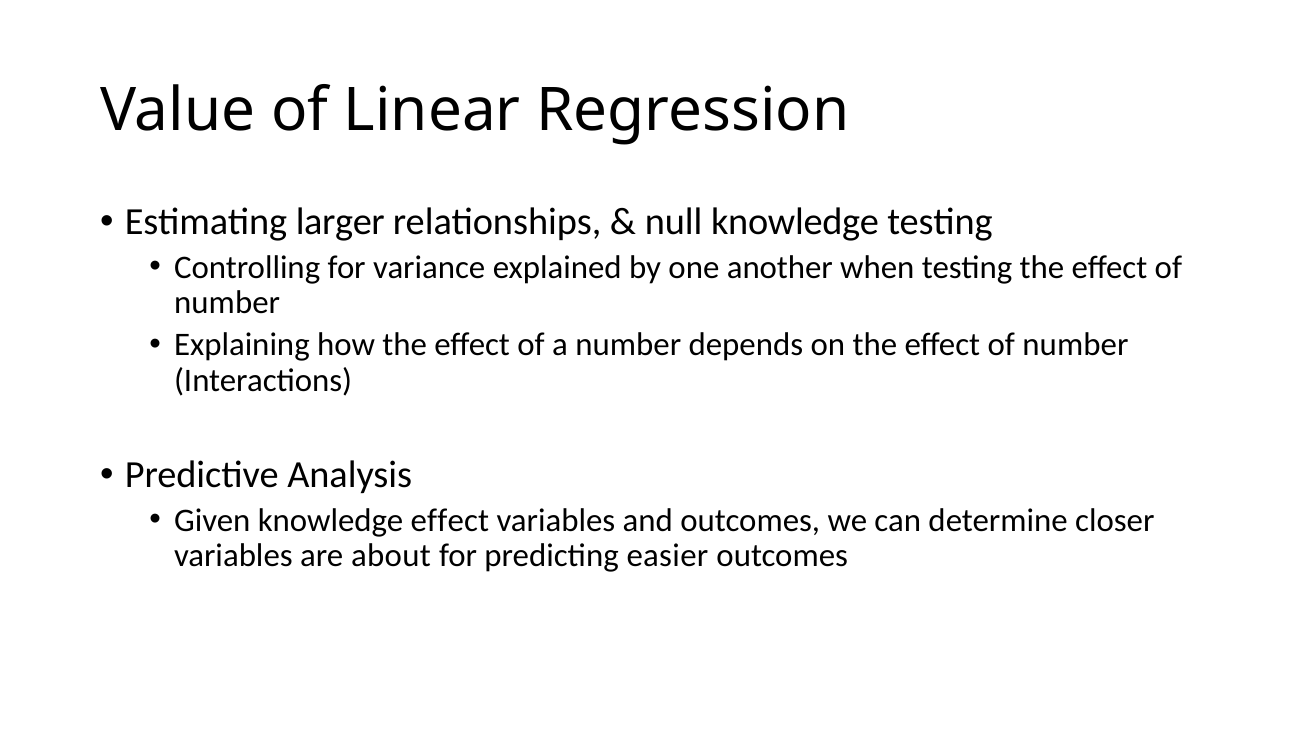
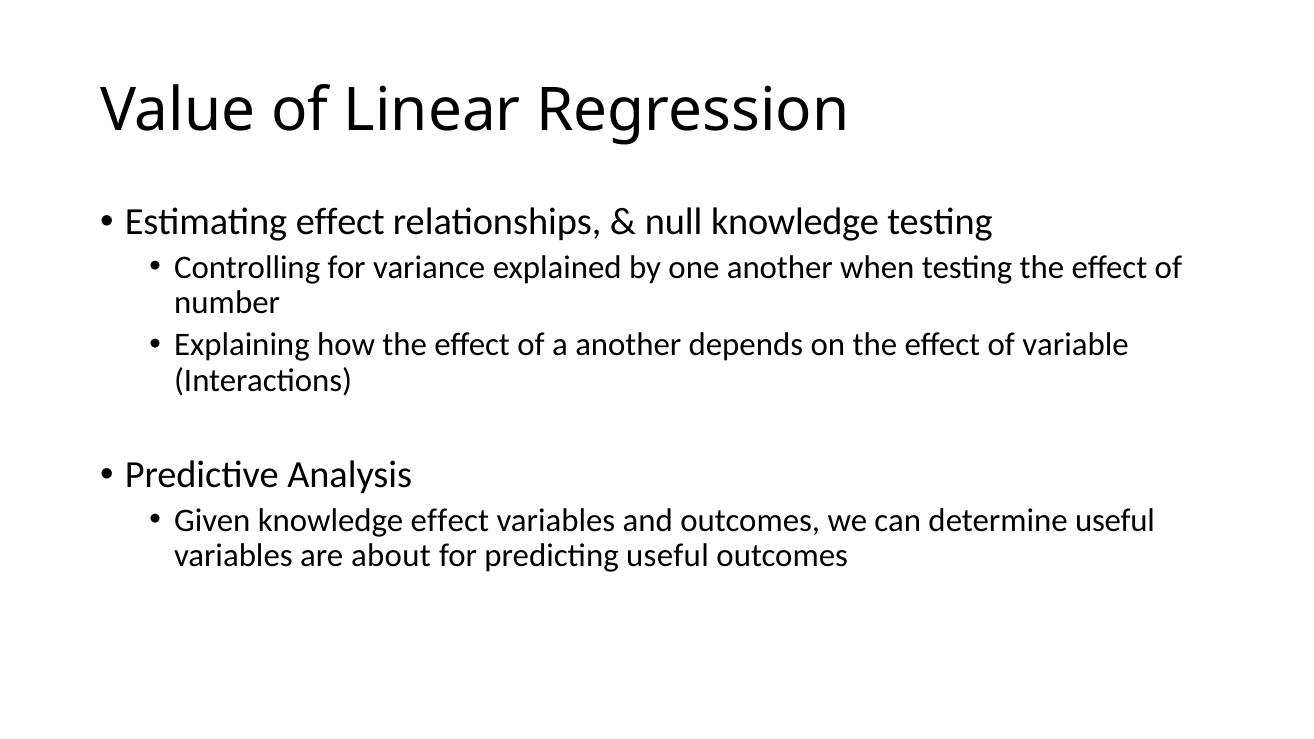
Estimating larger: larger -> effect (340, 222)
a number: number -> another (628, 345)
number: number -> variable (1075, 345)
determine closer: closer -> useful (1115, 520)
predicting easier: easier -> useful (667, 556)
